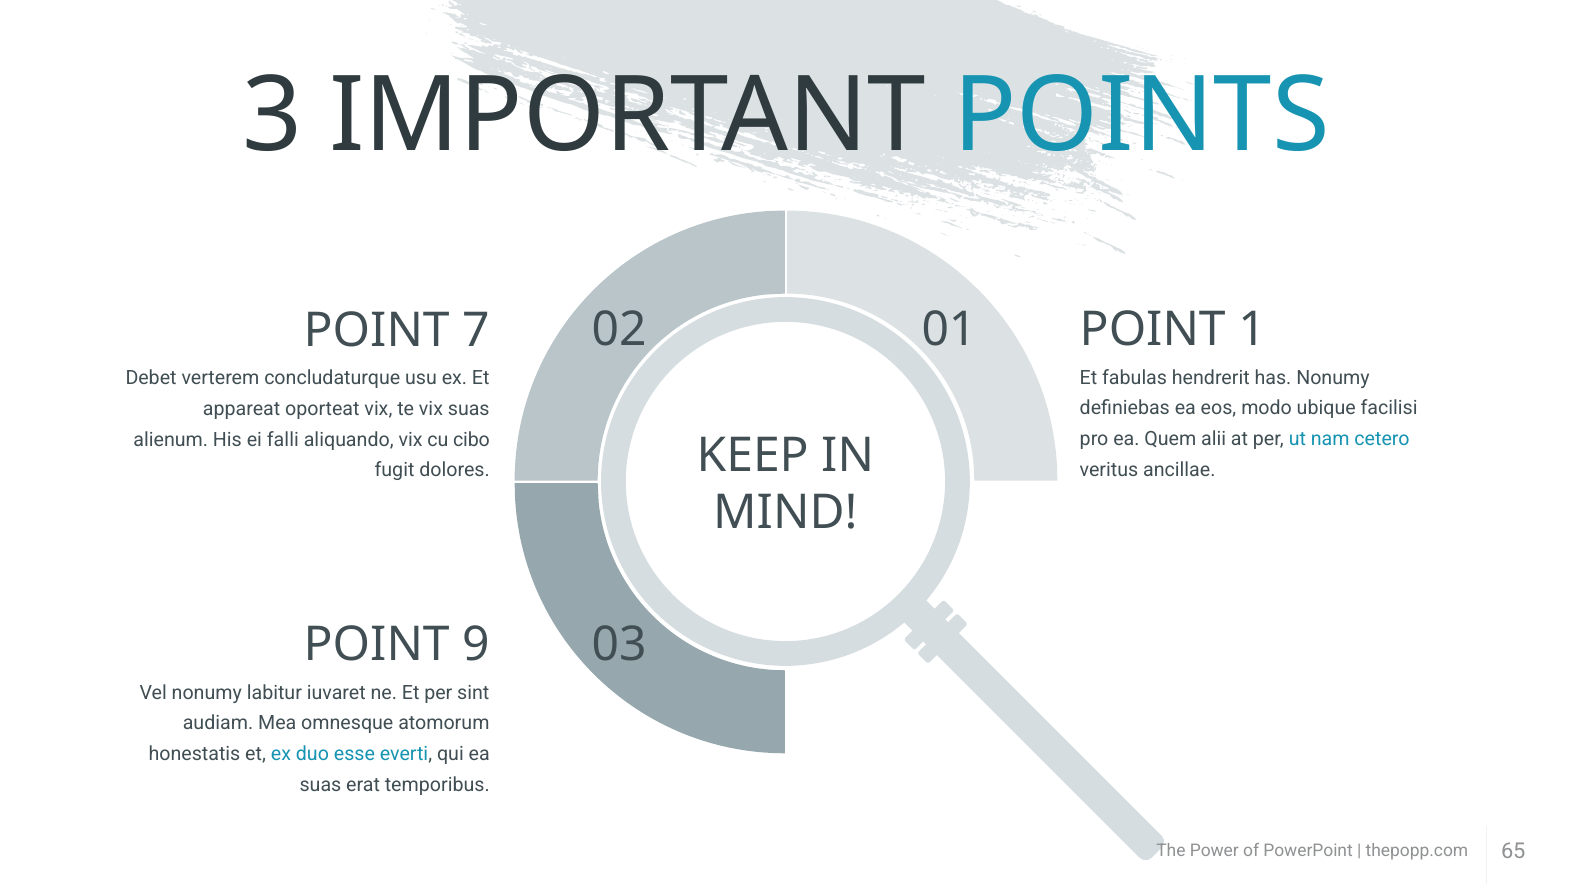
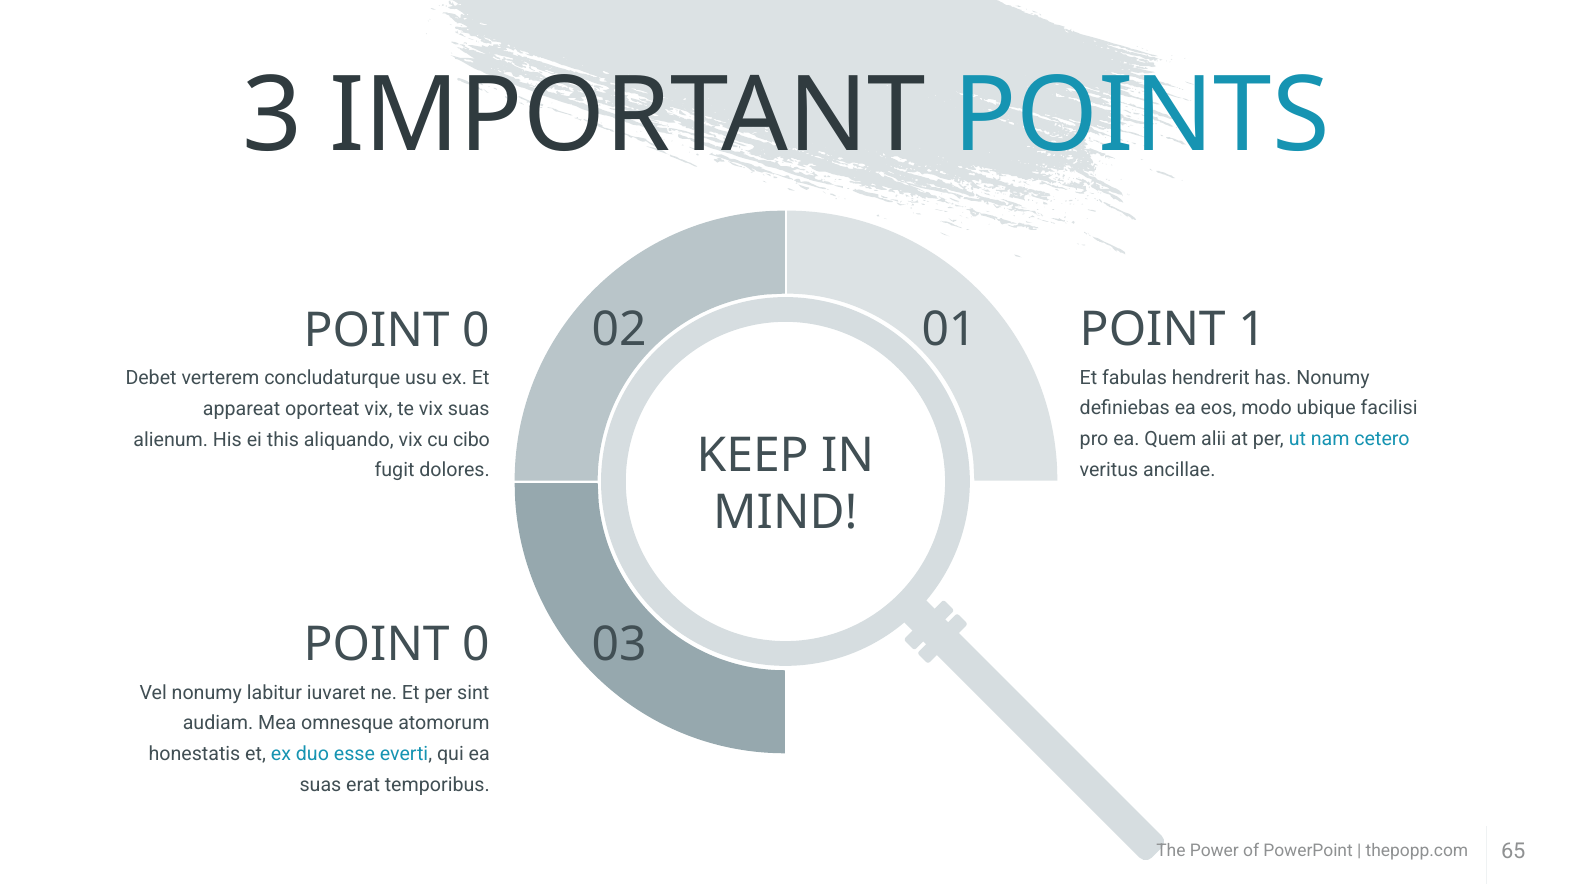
7: 7 -> 0 (476, 331)
falli: falli -> this (283, 440)
9: 9 -> 0 (476, 645)
